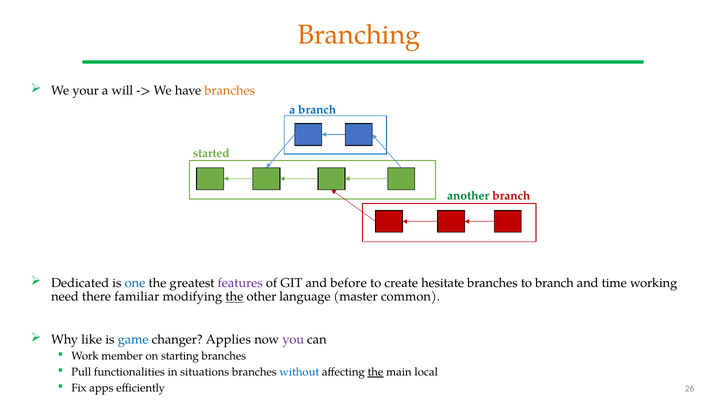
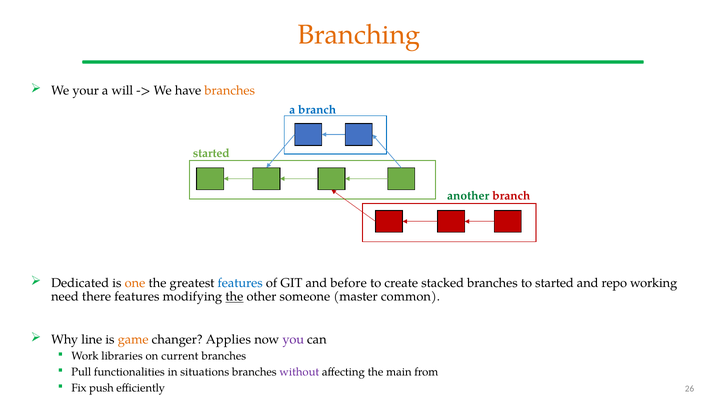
one colour: blue -> orange (135, 283)
features colour: purple -> blue (240, 283)
hesitate: hesitate -> stacked (443, 283)
to branch: branch -> started (554, 283)
time: time -> repo (614, 283)
there familiar: familiar -> features (137, 296)
language: language -> someone (305, 296)
like: like -> line (92, 339)
game colour: blue -> orange (133, 339)
member: member -> libraries (122, 356)
starting: starting -> current (180, 356)
without colour: blue -> purple (299, 372)
the underline: present -> none (376, 372)
local: local -> from (426, 372)
apps: apps -> push (101, 388)
